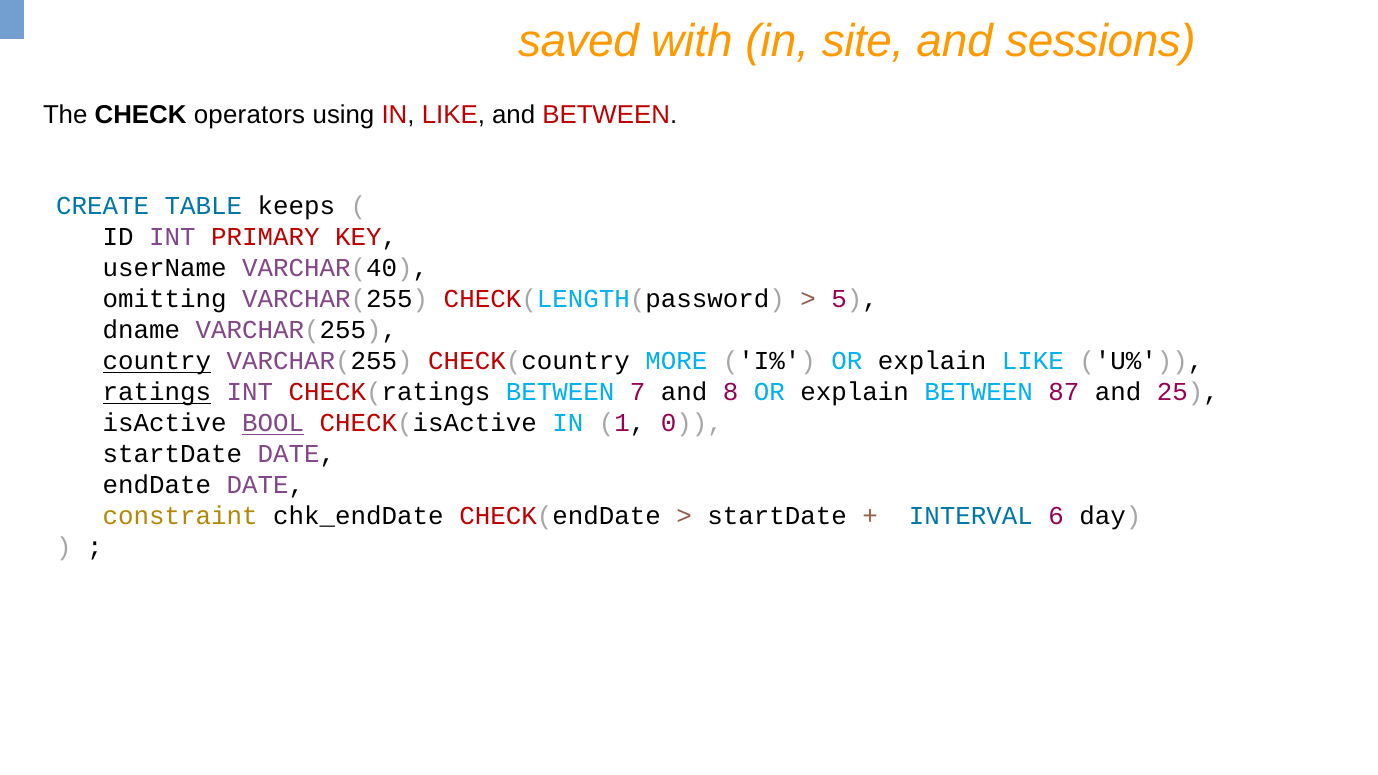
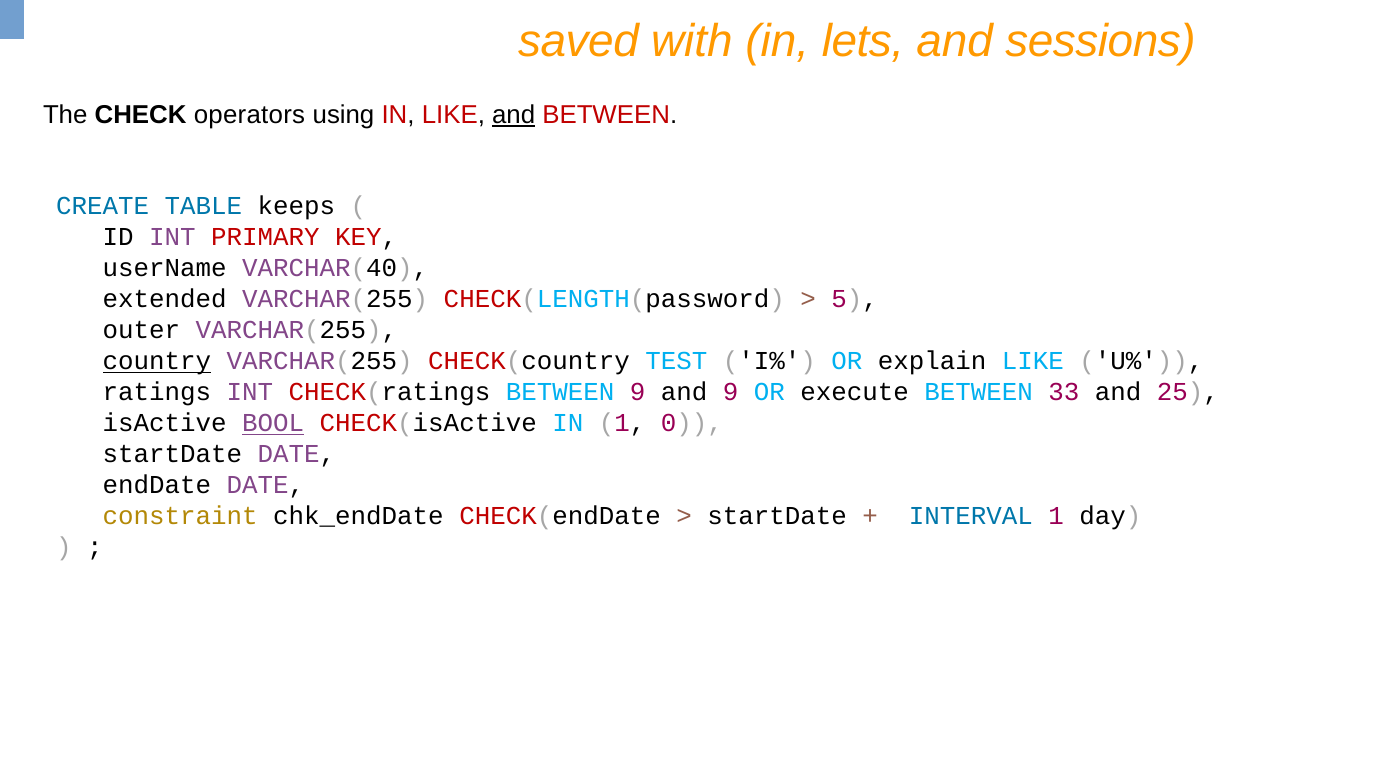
site: site -> lets (863, 41)
and underline: none -> present (514, 115)
omitting: omitting -> extended (165, 299)
dname: dname -> outer (141, 330)
MORE: MORE -> TEST (676, 361)
ratings underline: present -> none (157, 392)
BETWEEN 7: 7 -> 9 (638, 392)
and 8: 8 -> 9 (731, 392)
explain: explain -> execute (855, 392)
87: 87 -> 33 (1064, 392)
INTERVAL 6: 6 -> 1 (1056, 516)
